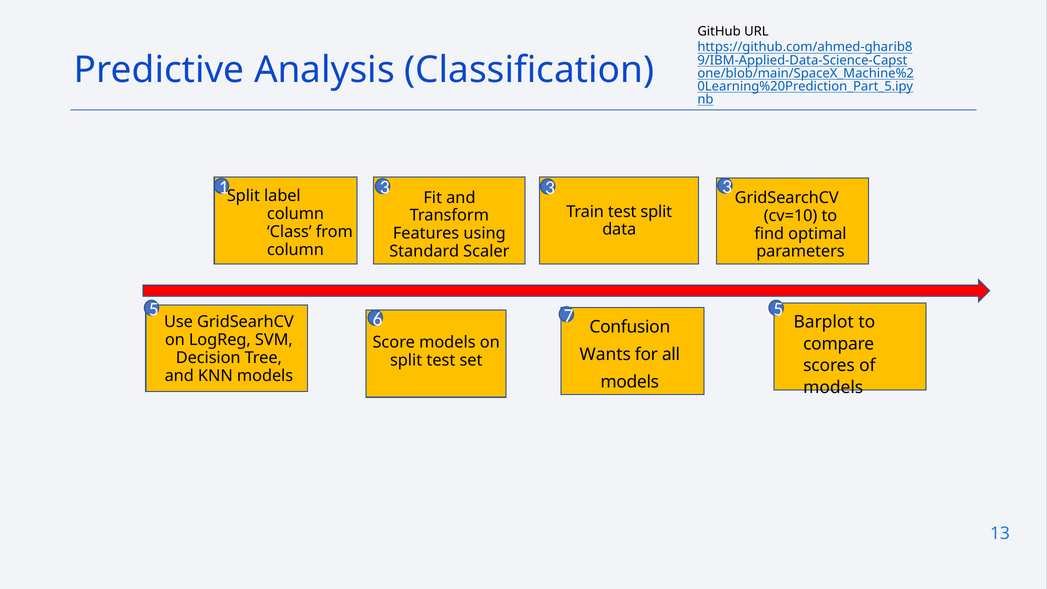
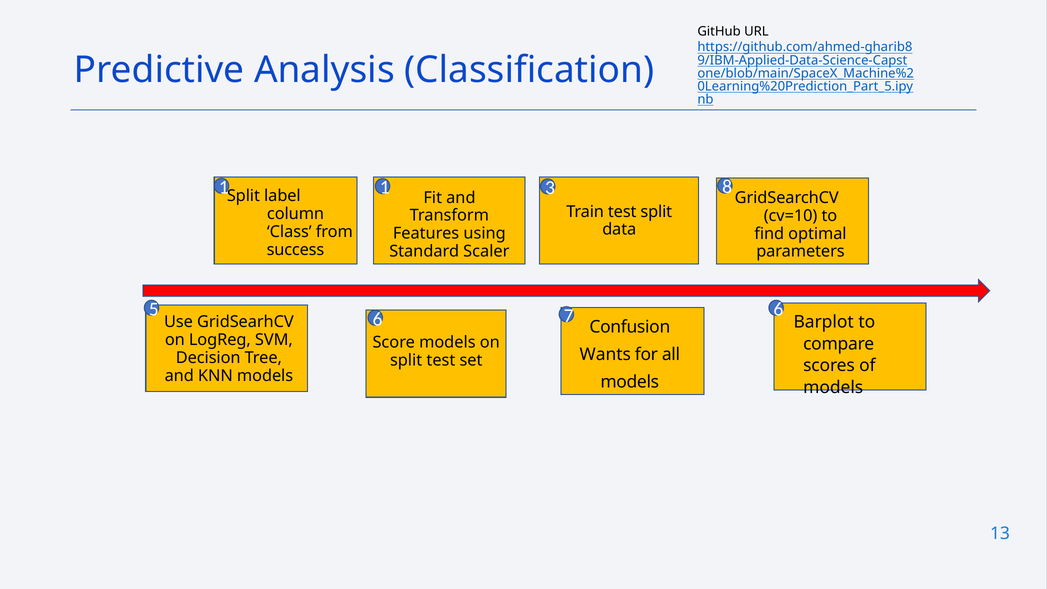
1 3: 3 -> 1 (385, 187)
3: 3 -> 8 (727, 187)
column: column -> success (295, 250)
7 5: 5 -> 6 (778, 309)
